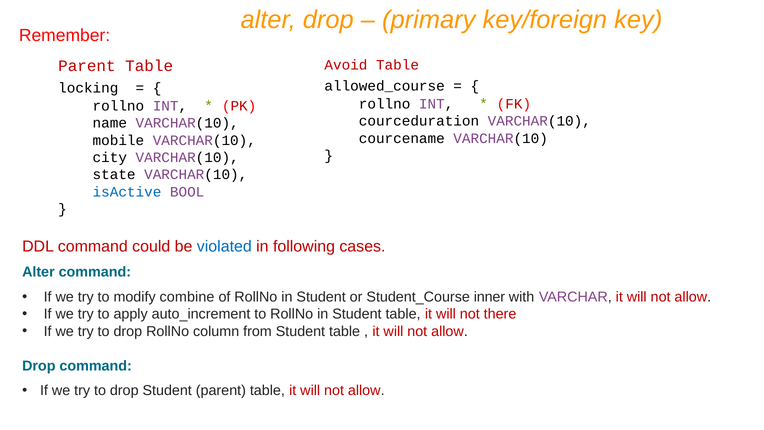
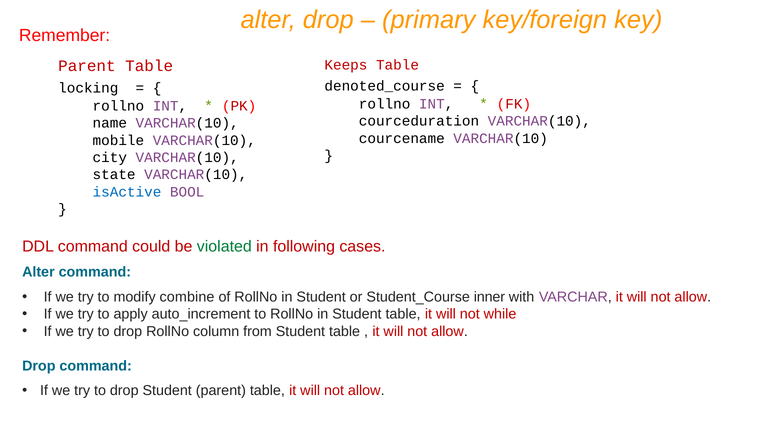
Avoid: Avoid -> Keeps (346, 65)
allowed_course: allowed_course -> denoted_course (385, 86)
violated colour: blue -> green (224, 246)
there: there -> while (500, 314)
